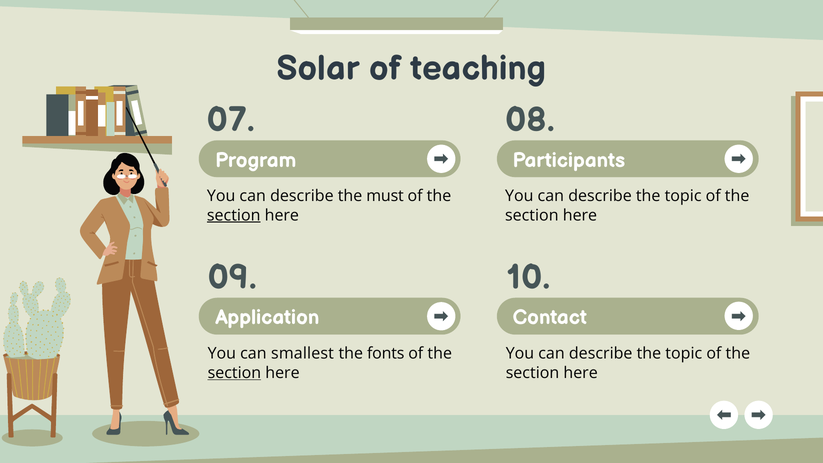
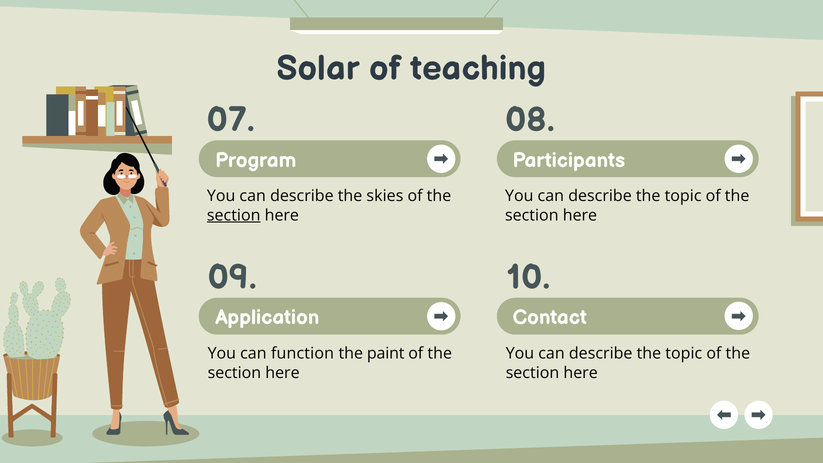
must: must -> skies (385, 196)
smallest: smallest -> function (303, 354)
fonts: fonts -> paint (386, 354)
section underline: present -> none (234, 373)
